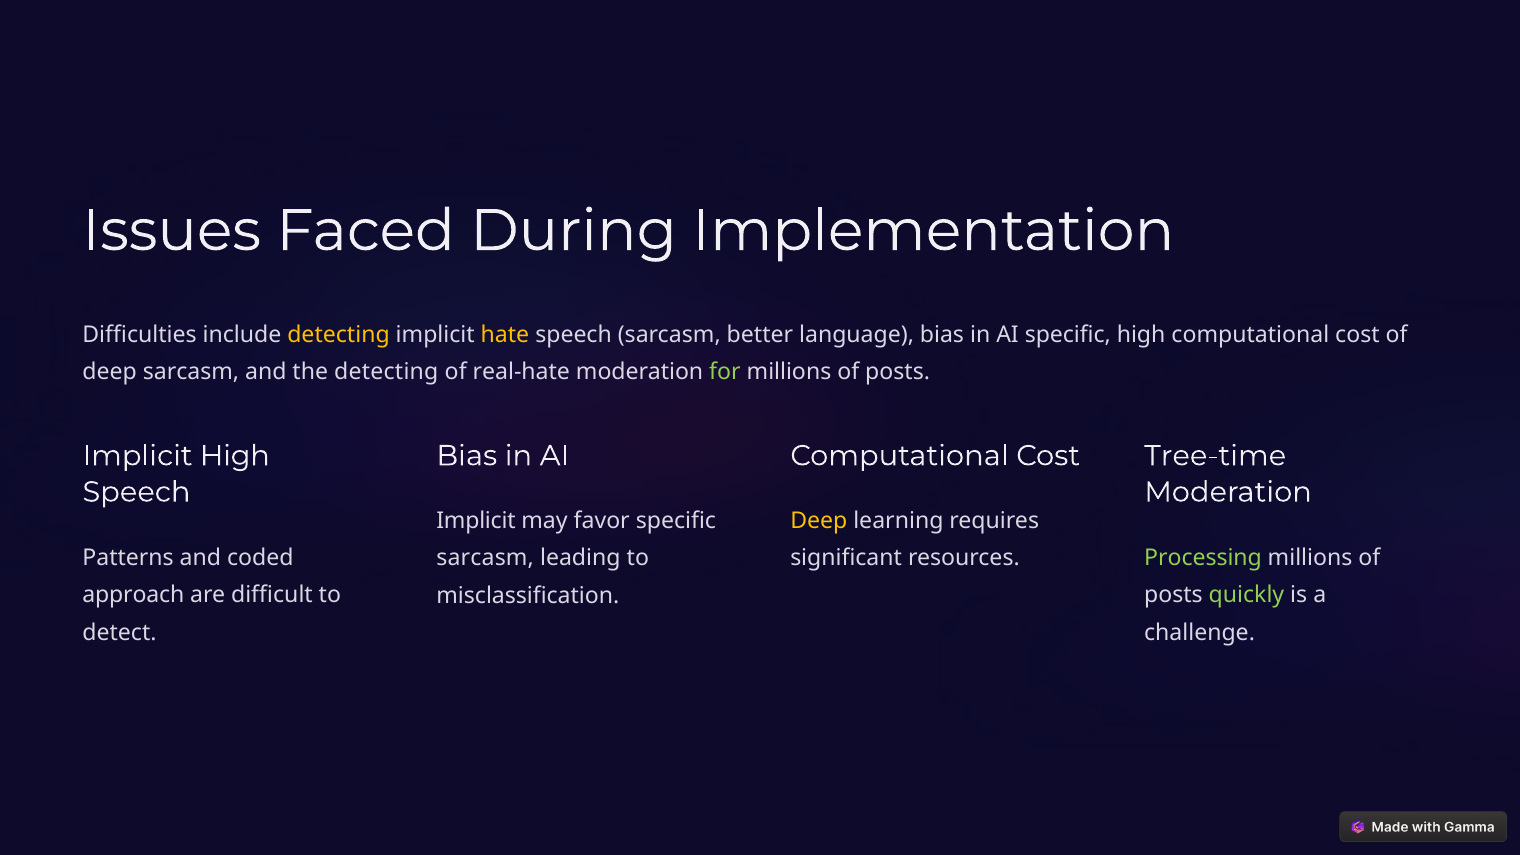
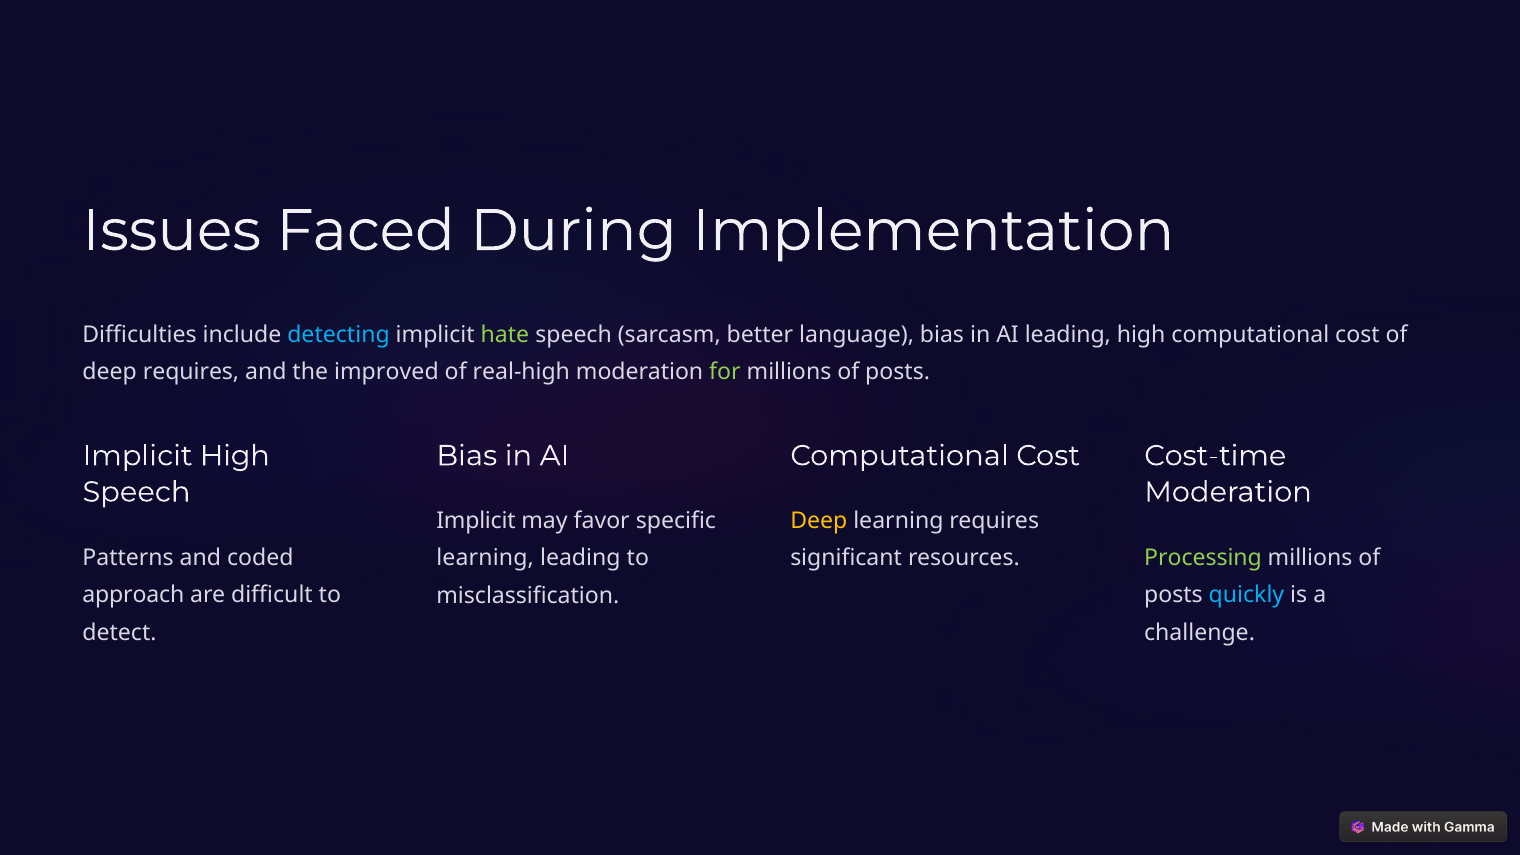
detecting colour: yellow -> light blue (339, 335)
hate colour: yellow -> light green (505, 335)
AI specific: specific -> leading (1068, 335)
deep sarcasm: sarcasm -> requires (191, 372)
the detecting: detecting -> improved (386, 372)
real-hate: real-hate -> real-high (521, 372)
Tree-time: Tree-time -> Cost-time (1215, 456)
sarcasm: sarcasm -> learning (485, 558)
quickly colour: light green -> light blue (1246, 595)
